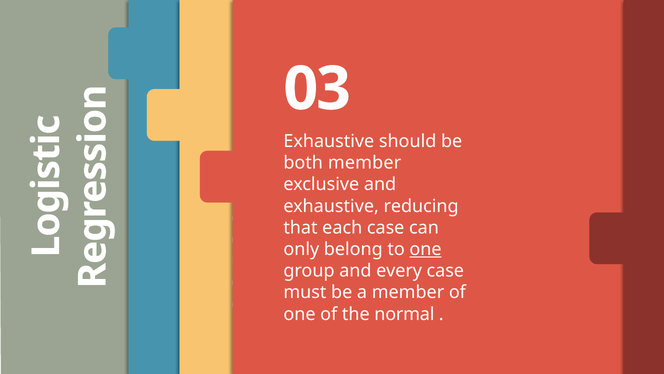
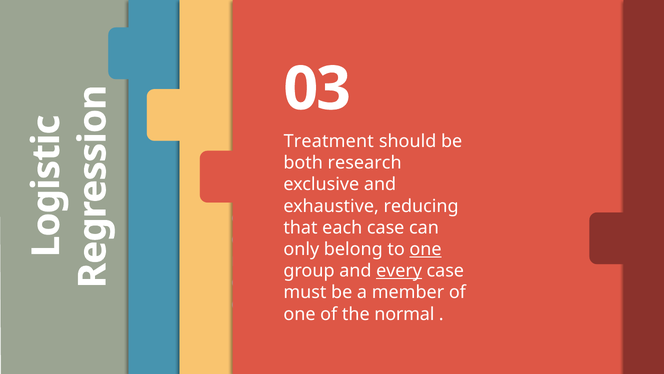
Exhaustive: Exhaustive -> Treatment (329, 141)
member: member -> research (365, 163)
every underline: none -> present (399, 271)
